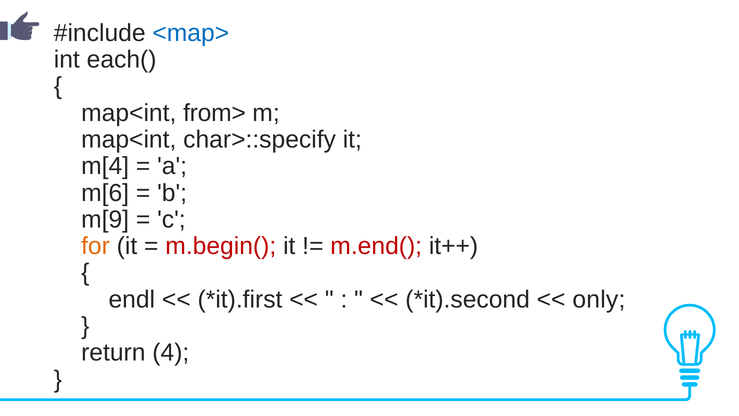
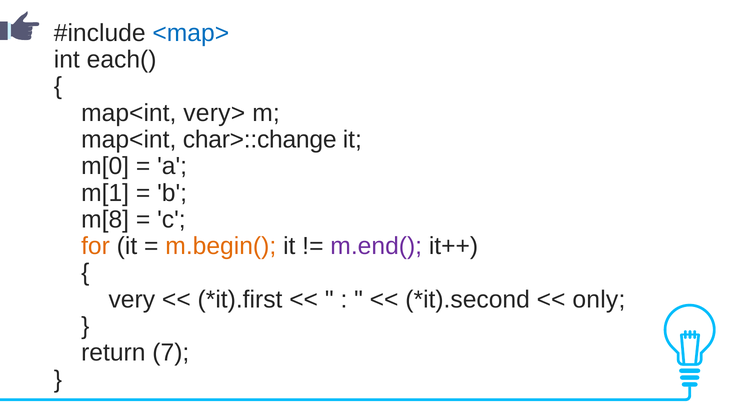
from>: from> -> very> (214, 113)
char>::specify: char>::specify -> char>::change (260, 140)
m[4: m[4 -> m[0 (105, 166)
m[6: m[6 -> m[1 (105, 193)
m[9: m[9 -> m[8 (105, 219)
m.begin( colour: red -> orange (221, 246)
m.end( colour: red -> purple (376, 246)
endl: endl -> very (132, 299)
4: 4 -> 7 (171, 353)
